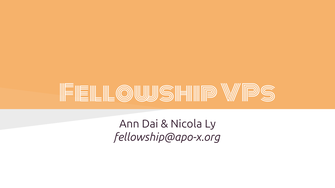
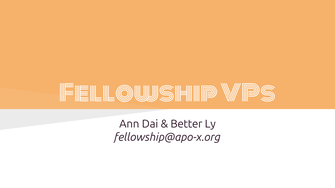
Nicola: Nicola -> Better (186, 124)
